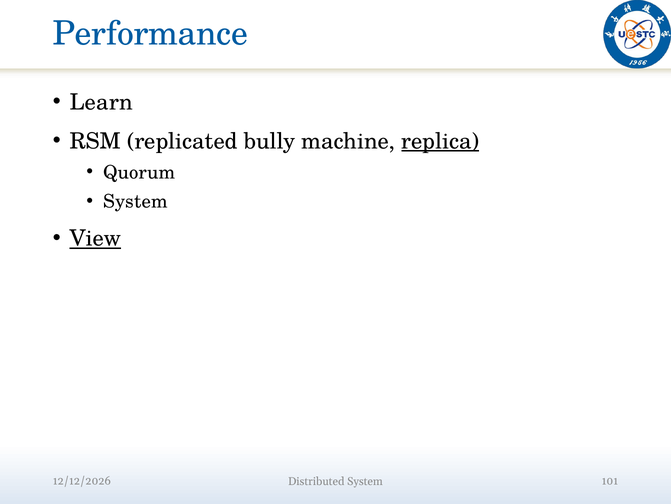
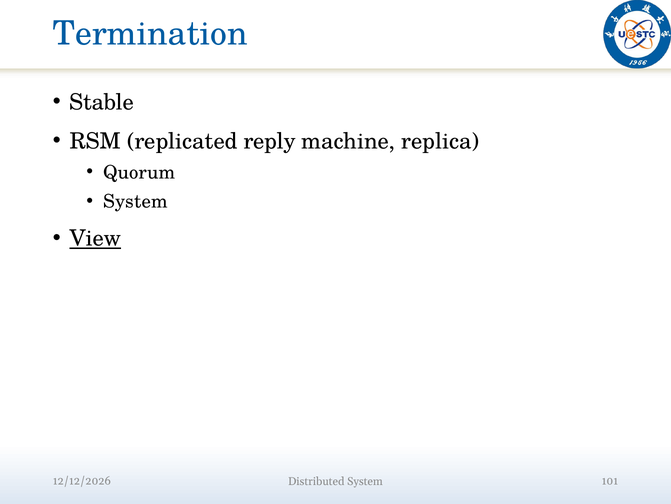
Performance: Performance -> Termination (150, 34)
Learn: Learn -> Stable (102, 102)
bully: bully -> reply (270, 141)
replica underline: present -> none (440, 141)
